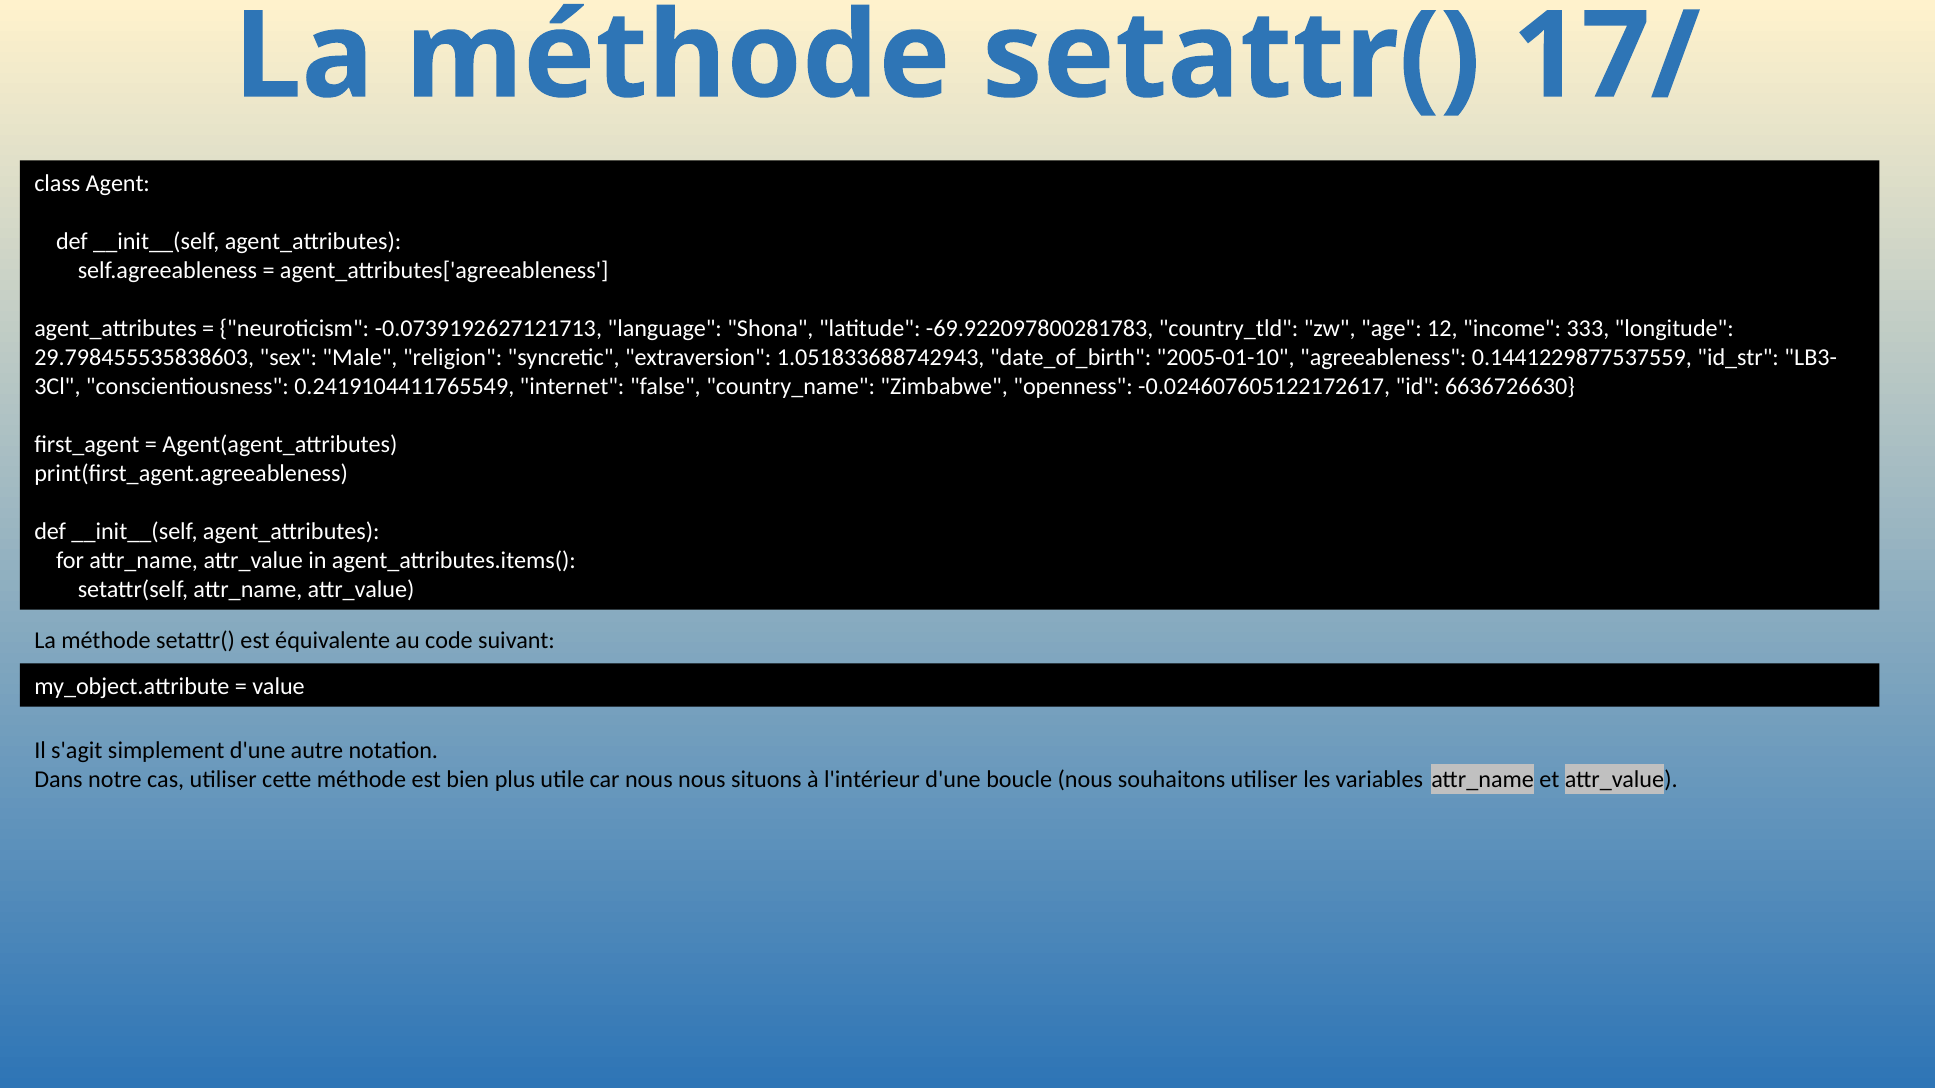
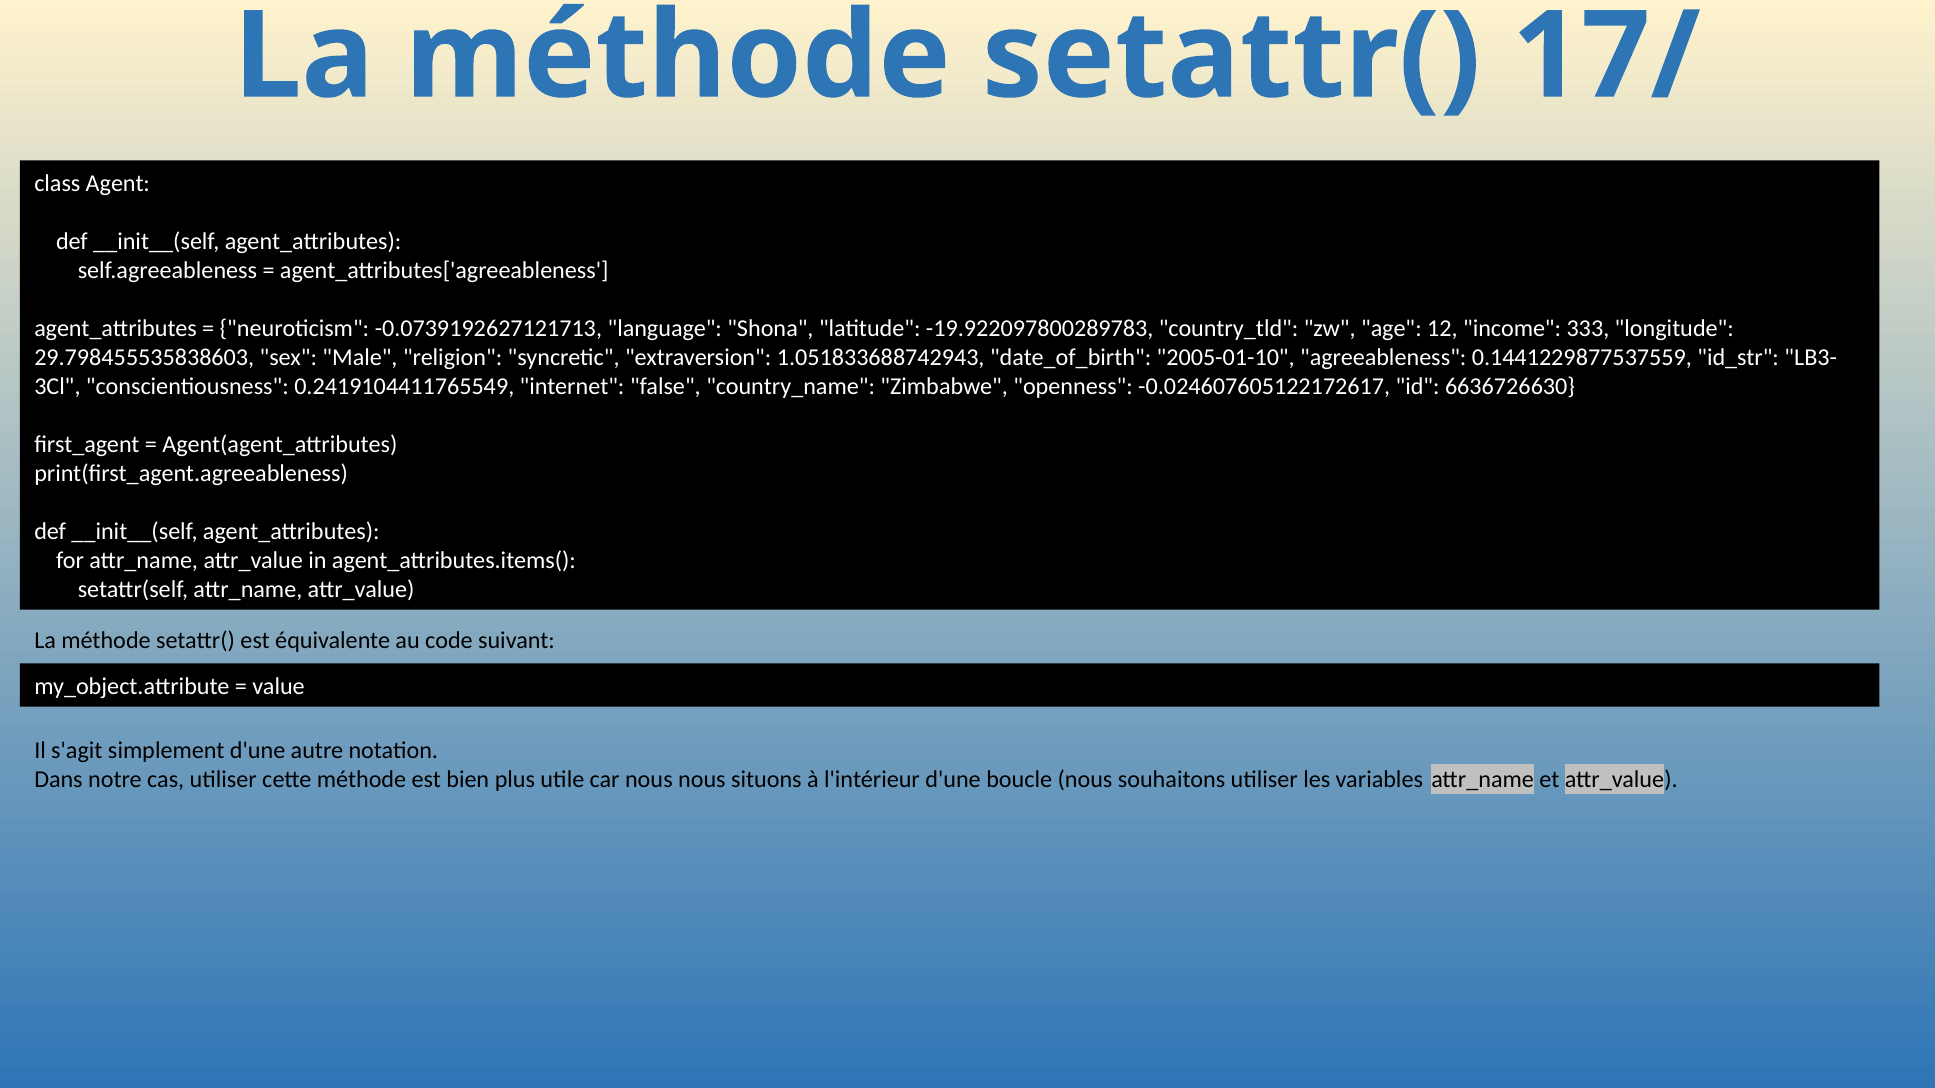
-69.922097800281783: -69.922097800281783 -> -19.922097800289783 (1040, 329)
